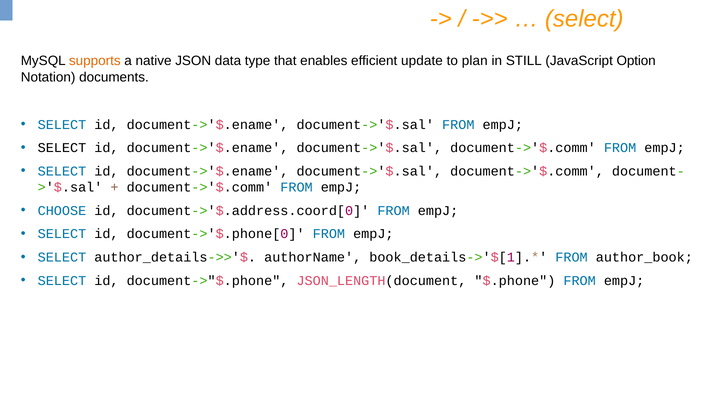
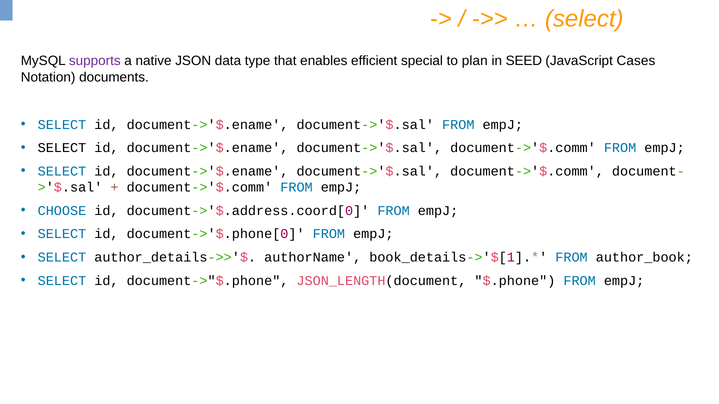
supports colour: orange -> purple (95, 61)
update: update -> special (422, 61)
STILL: STILL -> SEED (524, 61)
Option: Option -> Cases (636, 61)
